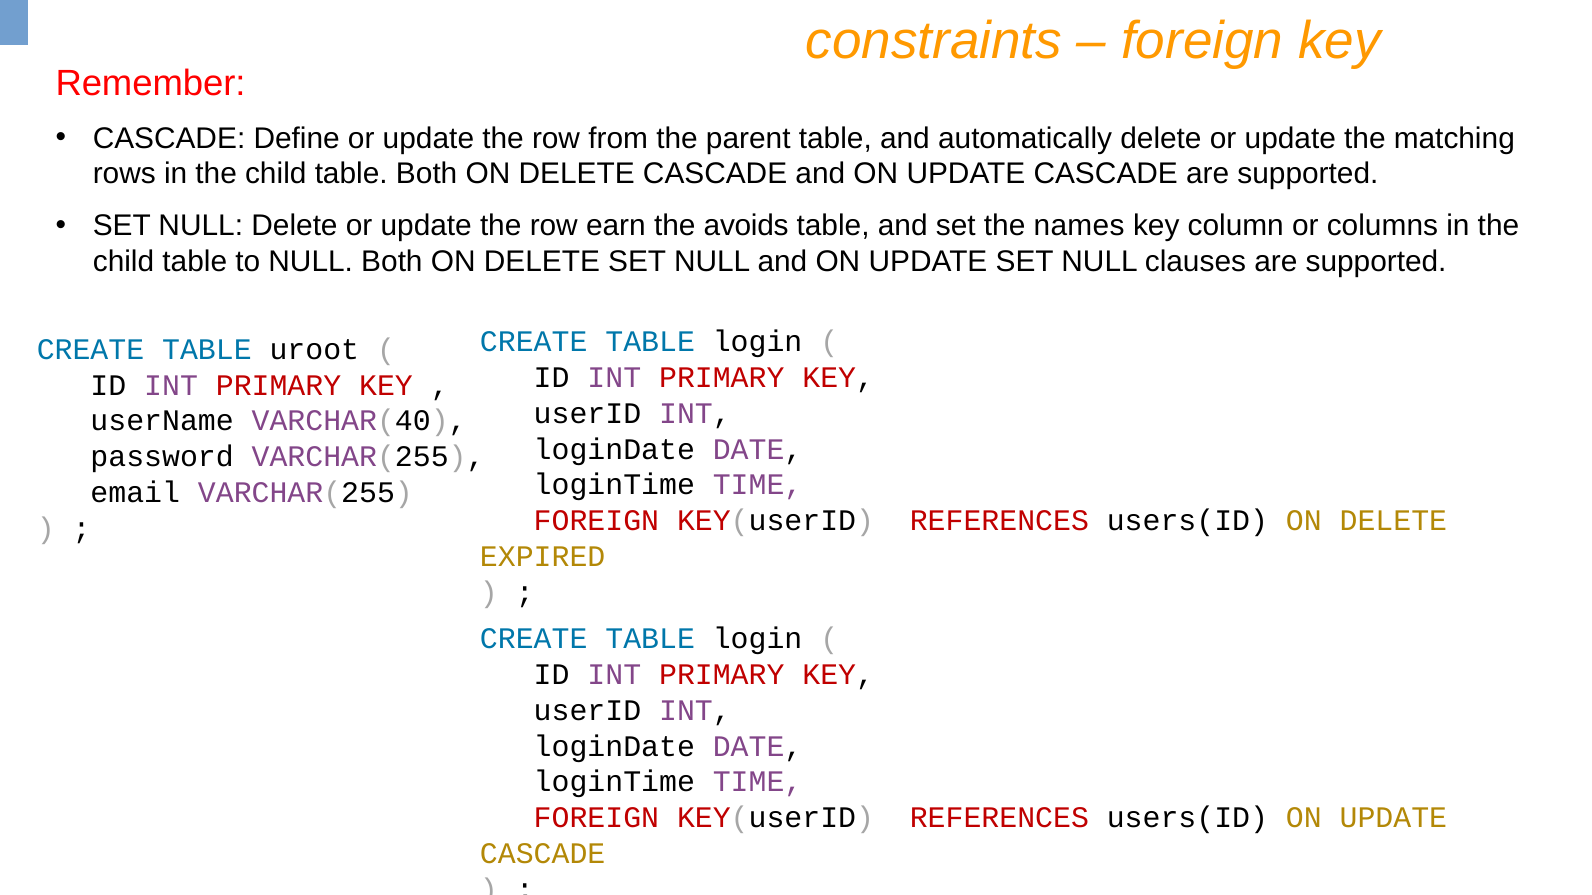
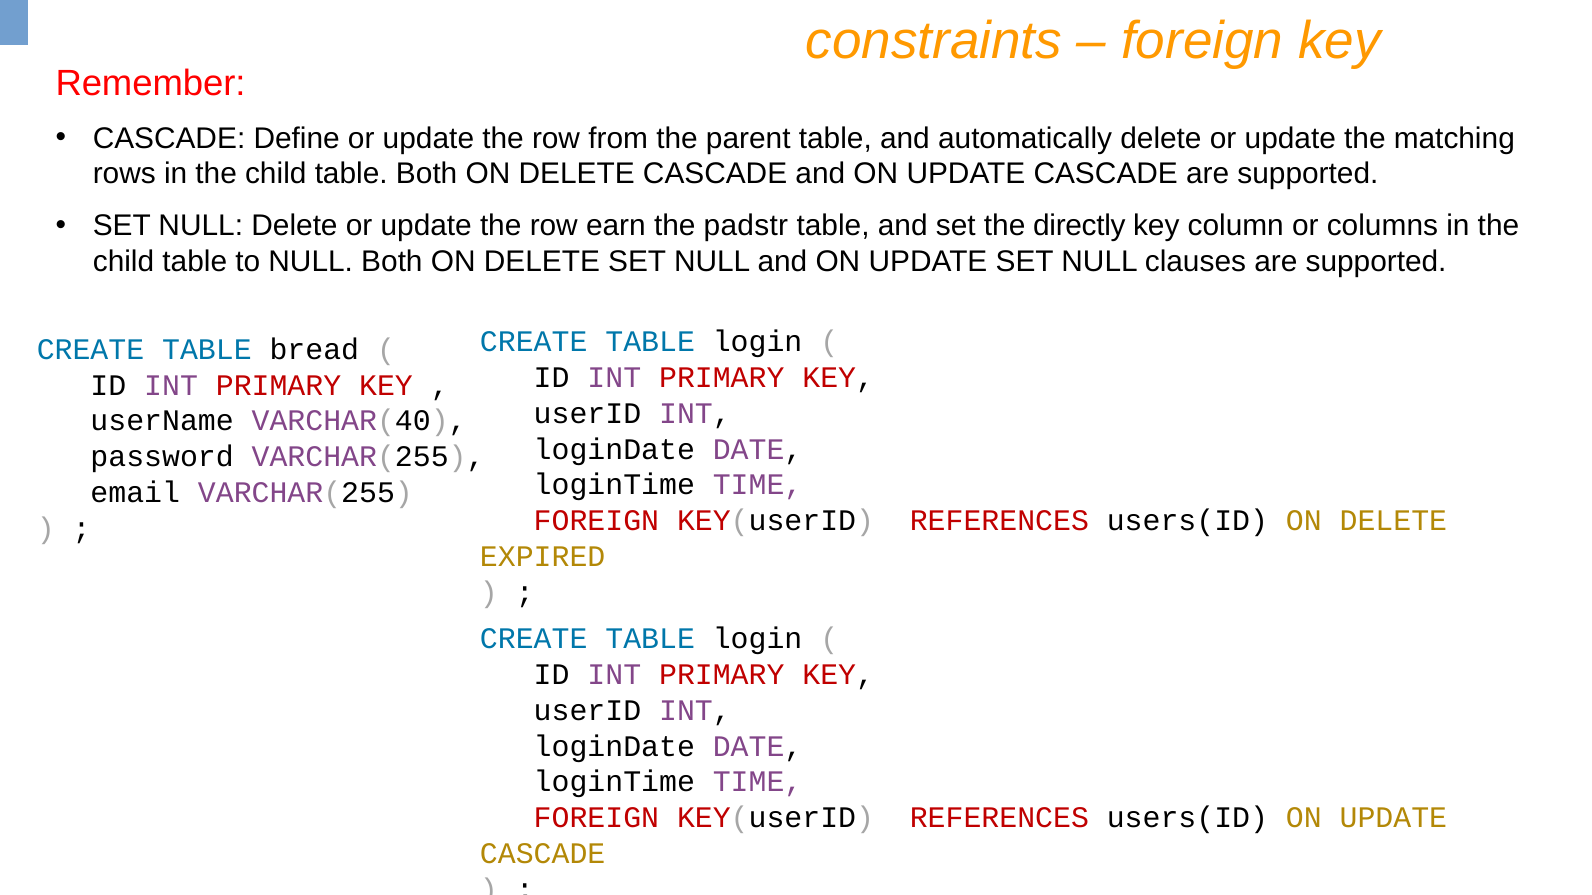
avoids: avoids -> padstr (746, 226)
names: names -> directly (1079, 226)
uroot: uroot -> bread (314, 350)
